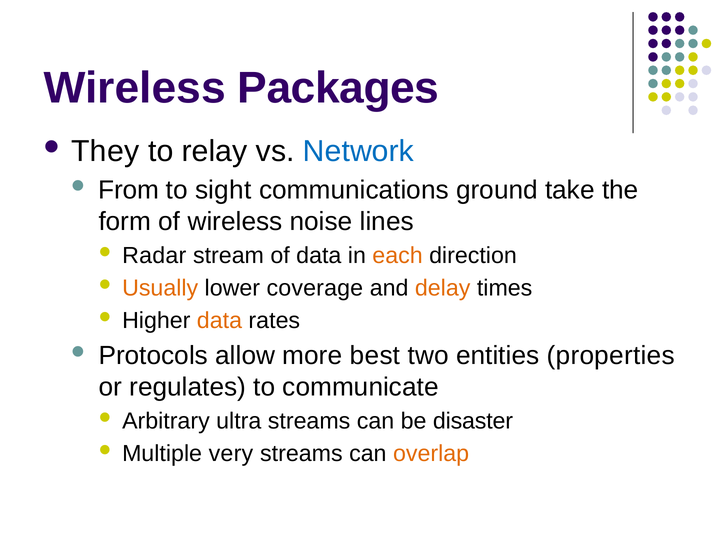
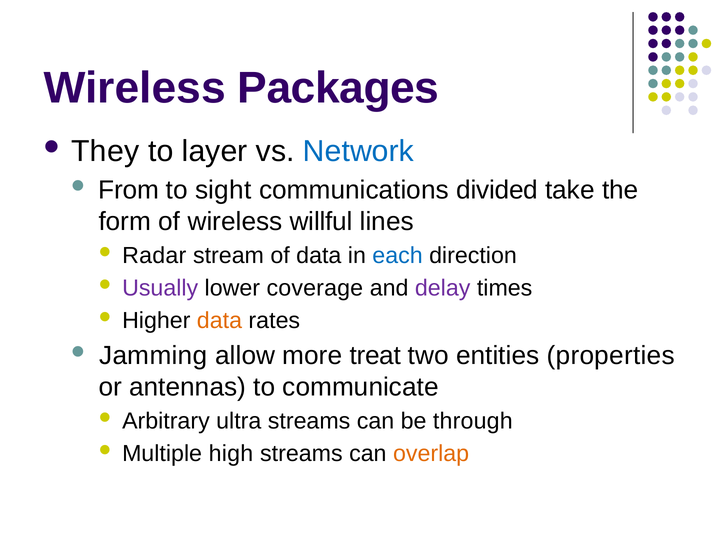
relay: relay -> layer (215, 151)
ground: ground -> divided (497, 190)
noise: noise -> willful (321, 222)
each colour: orange -> blue (398, 256)
Usually colour: orange -> purple (160, 288)
delay colour: orange -> purple (443, 288)
Protocols: Protocols -> Jamming (153, 356)
best: best -> treat (375, 356)
regulates: regulates -> antennas (188, 387)
disaster: disaster -> through (473, 421)
very: very -> high (231, 454)
